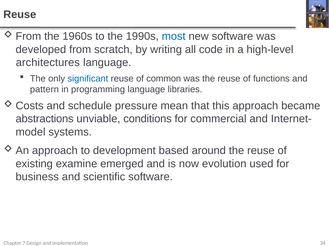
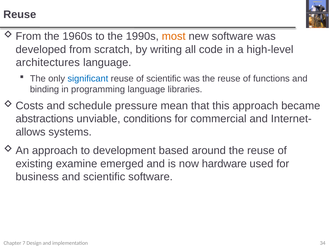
most colour: blue -> orange (174, 36)
of common: common -> scientific (164, 79)
pattern: pattern -> binding (44, 90)
model: model -> allows (31, 132)
evolution: evolution -> hardware (224, 164)
